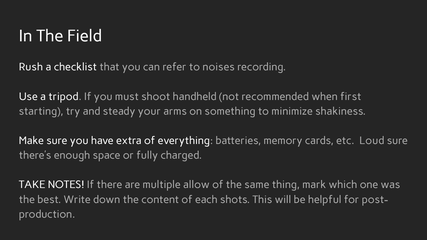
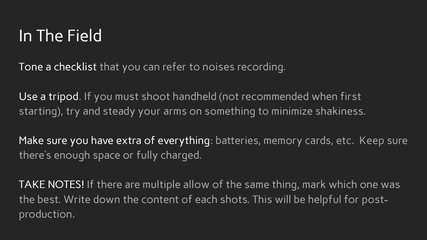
Rush: Rush -> Tone (31, 67)
Loud: Loud -> Keep (372, 141)
